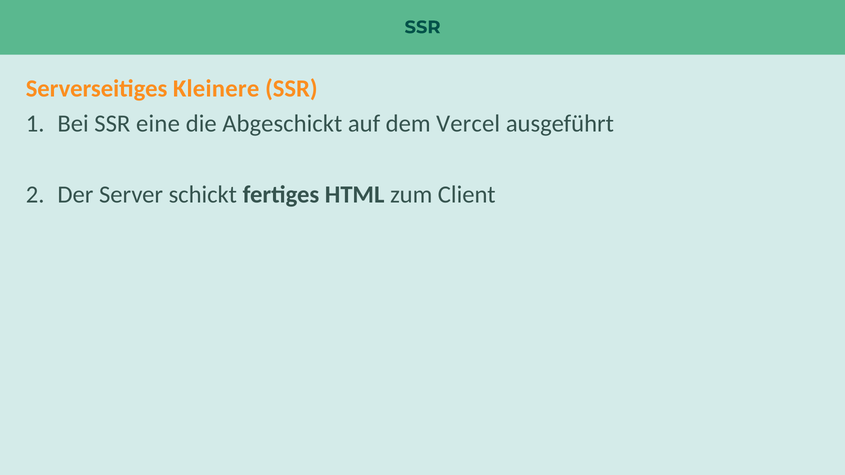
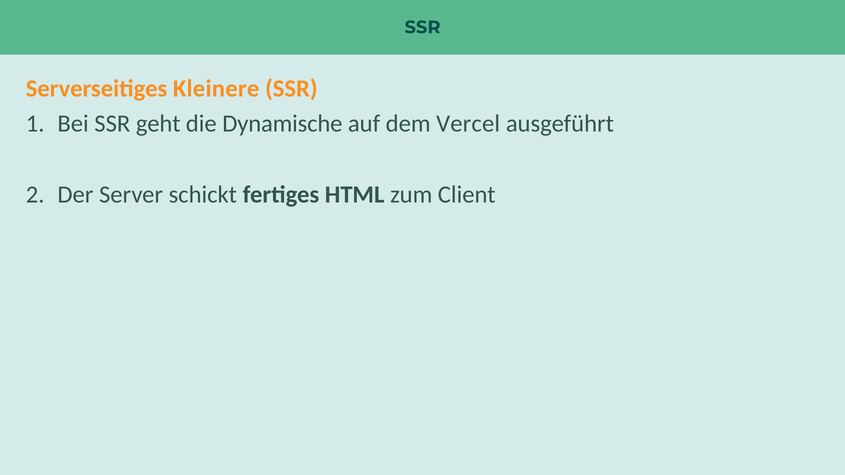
eine: eine -> geht (158, 124)
Abgeschickt: Abgeschickt -> Dynamische (282, 124)
